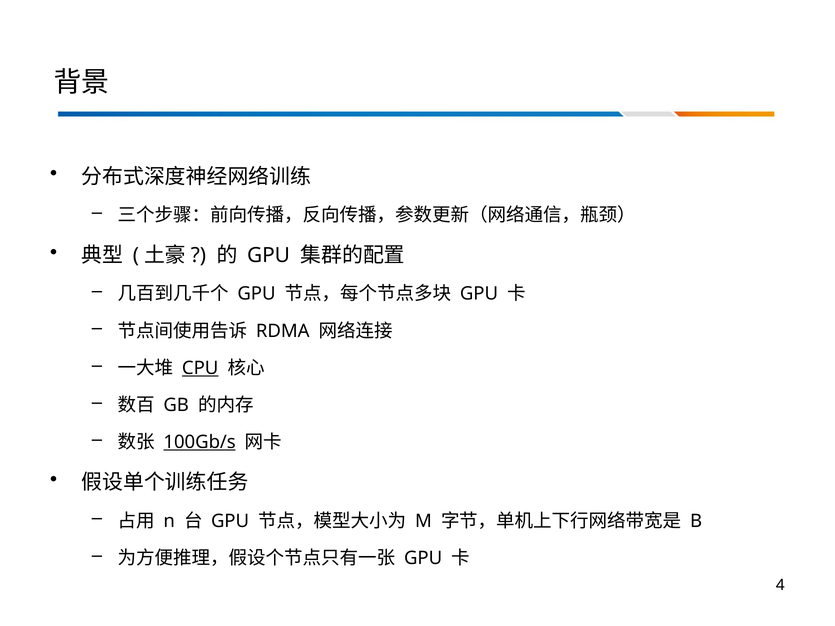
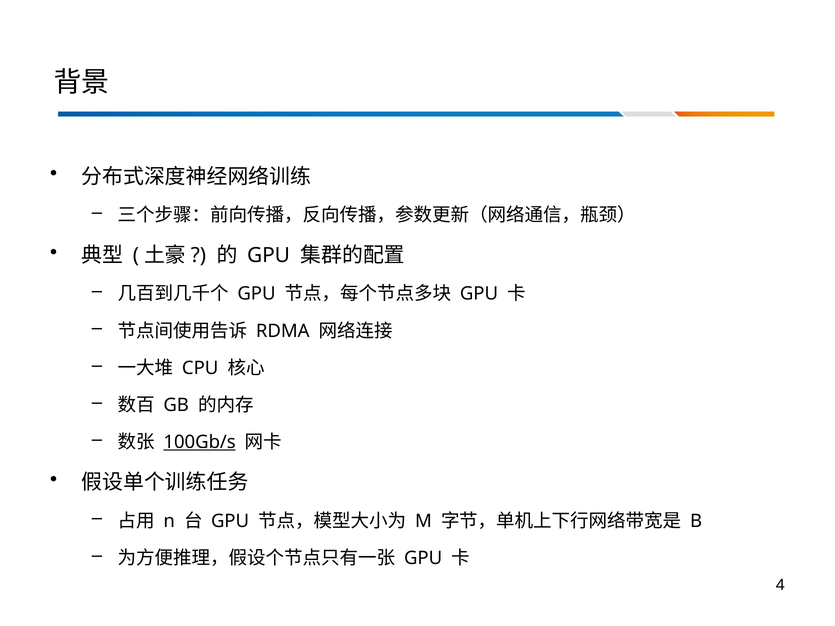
CPU underline: present -> none (200, 368)
